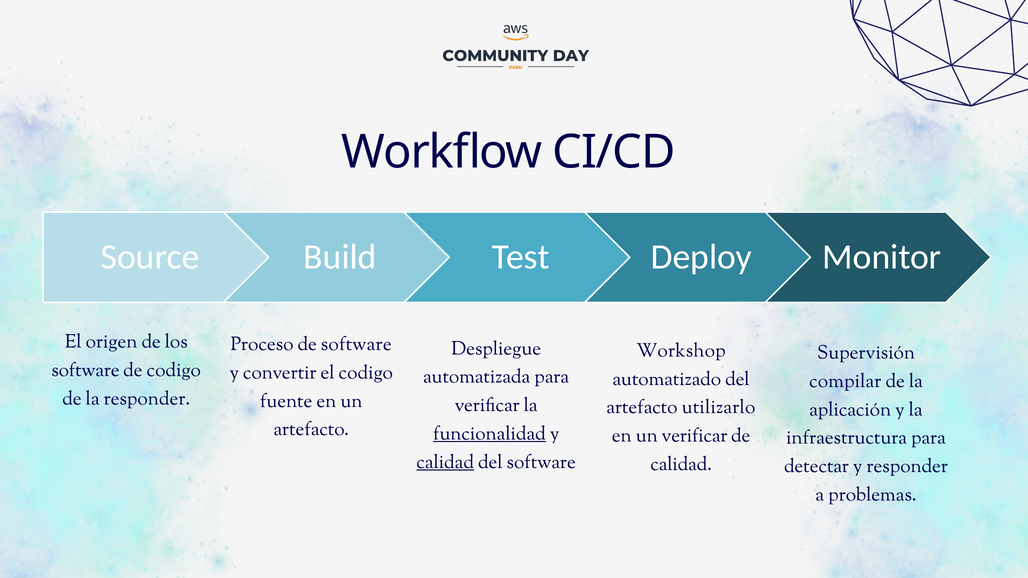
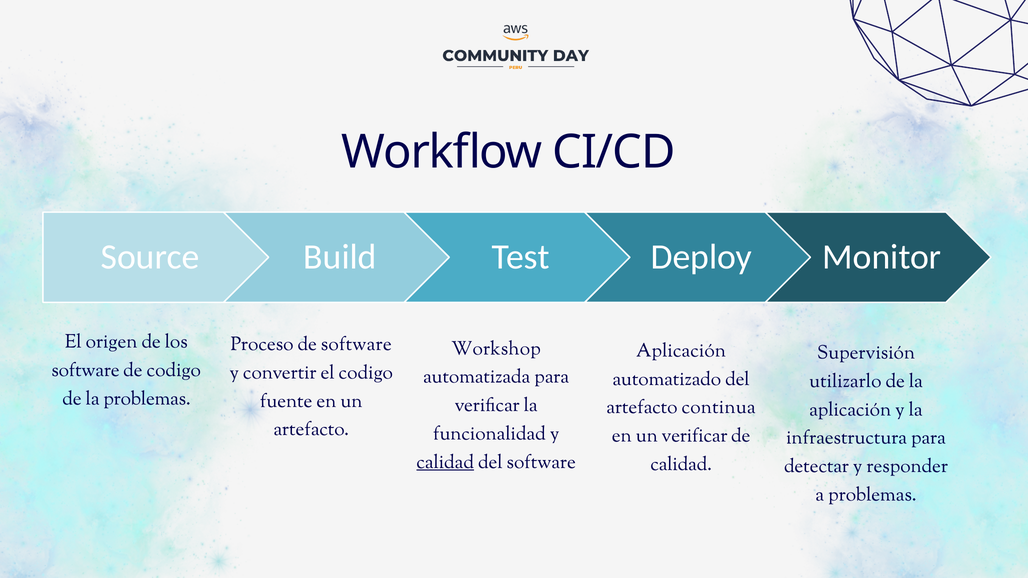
Despliegue: Despliegue -> Workshop (496, 349)
Workshop: Workshop -> Aplicación (681, 351)
compilar: compilar -> utilizarlo (845, 381)
la responder: responder -> problemas (147, 398)
utilizarlo: utilizarlo -> continua (719, 407)
funcionalidad underline: present -> none (489, 434)
